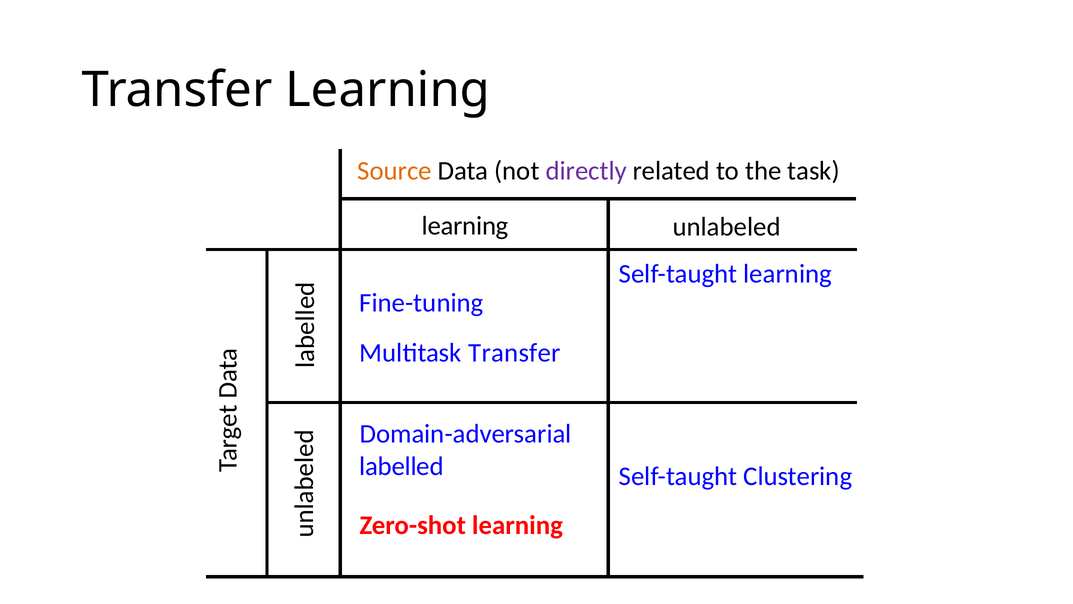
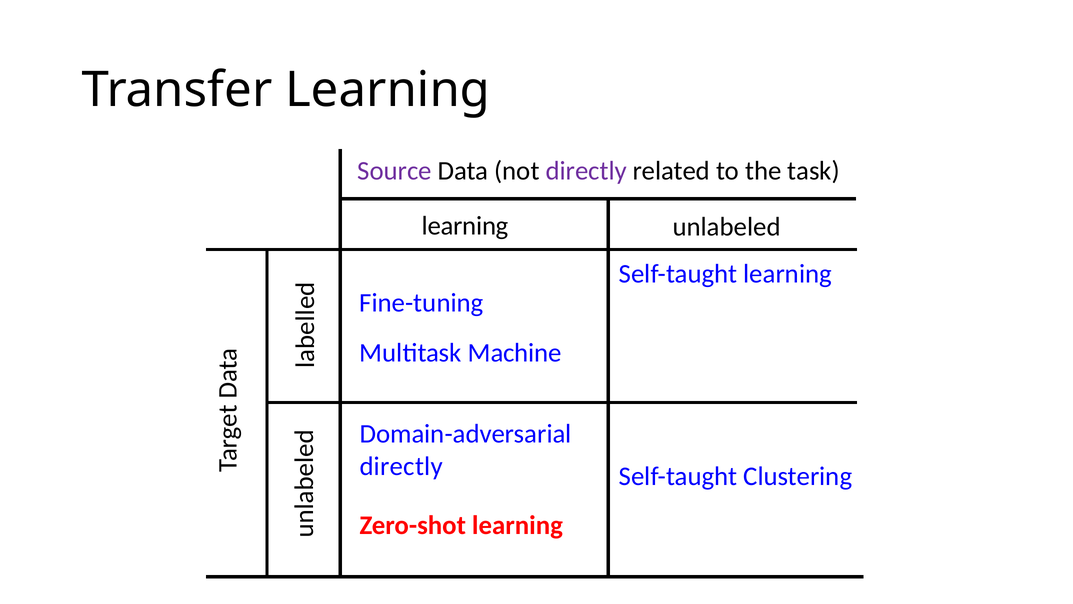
Source colour: orange -> purple (395, 171)
Multitask Transfer: Transfer -> Machine (515, 353)
labelled: labelled -> directly (401, 466)
